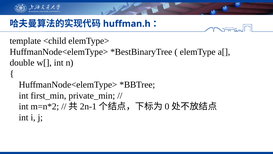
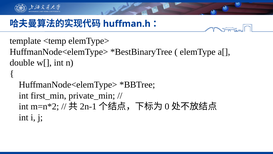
<child: <child -> <temp (55, 41)
